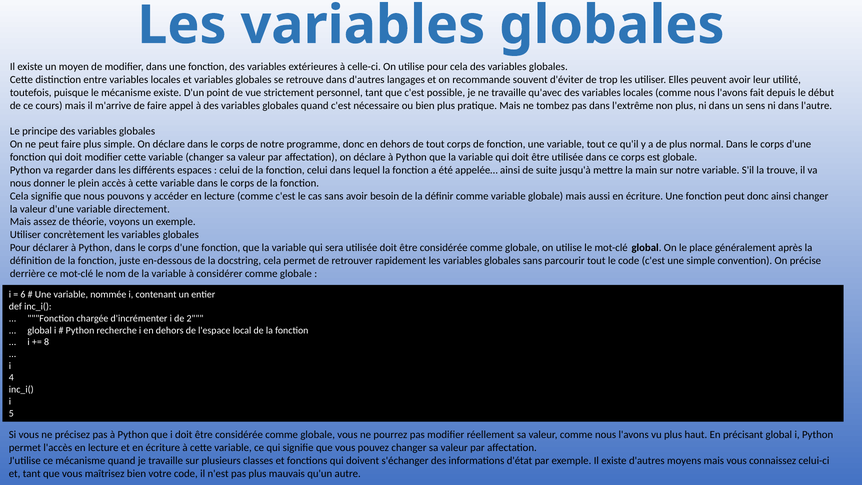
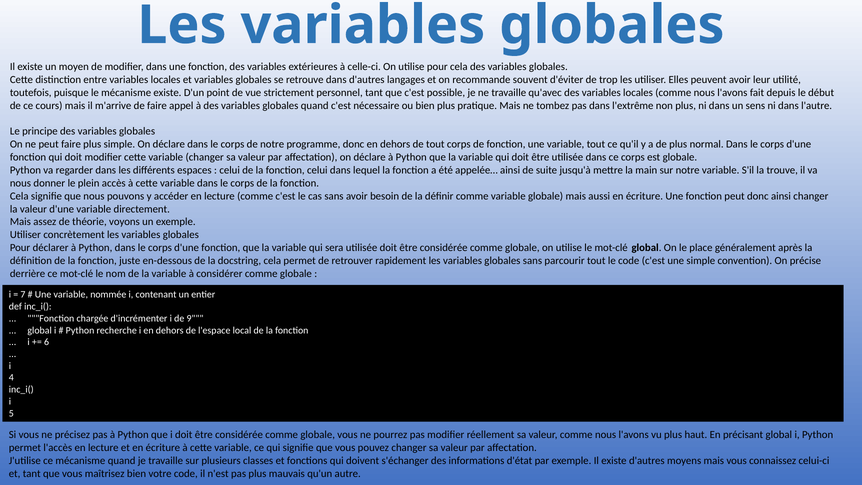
6: 6 -> 7 (23, 295)
2: 2 -> 9 (195, 318)
8: 8 -> 6 (47, 342)
